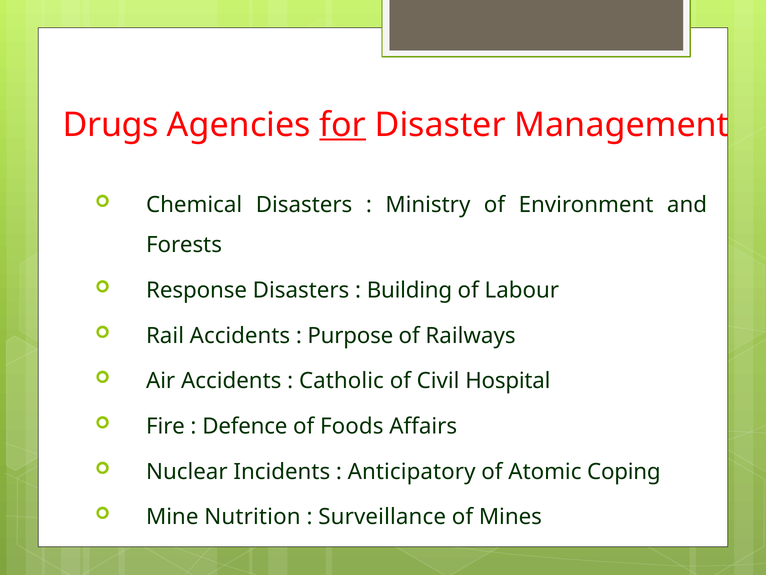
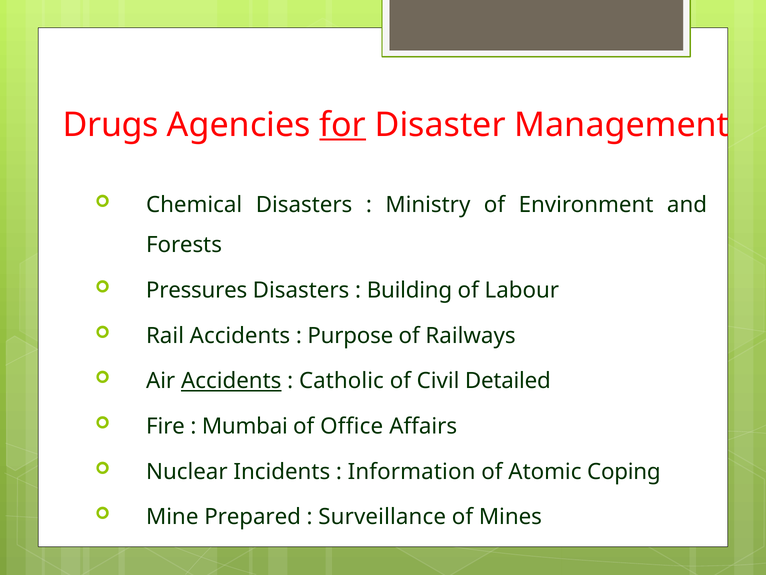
Response: Response -> Pressures (197, 290)
Accidents underline: none -> present (231, 381)
Hospital: Hospital -> Detailed (508, 381)
Defence: Defence -> Mumbai (245, 426)
Foods: Foods -> Office (352, 426)
Anticipatory: Anticipatory -> Information (412, 471)
Nutrition: Nutrition -> Prepared (253, 517)
